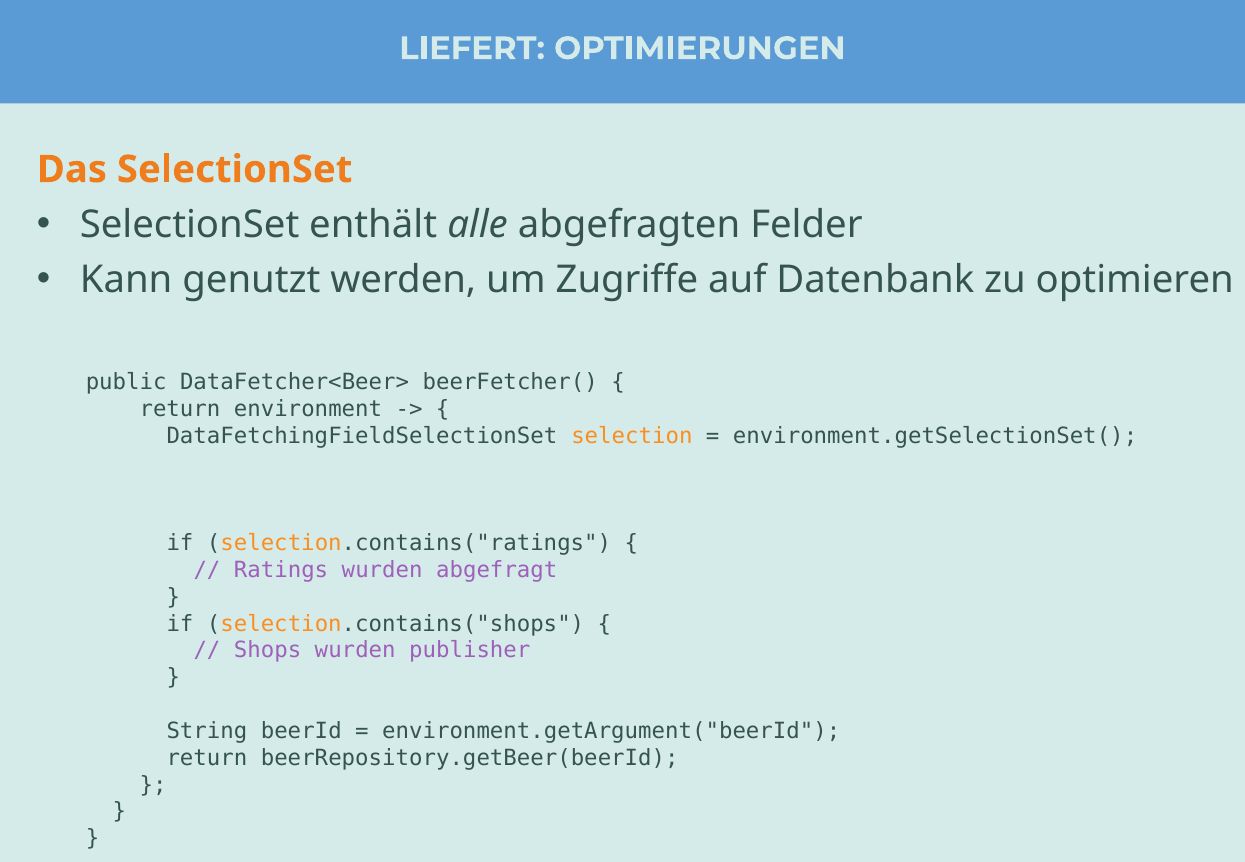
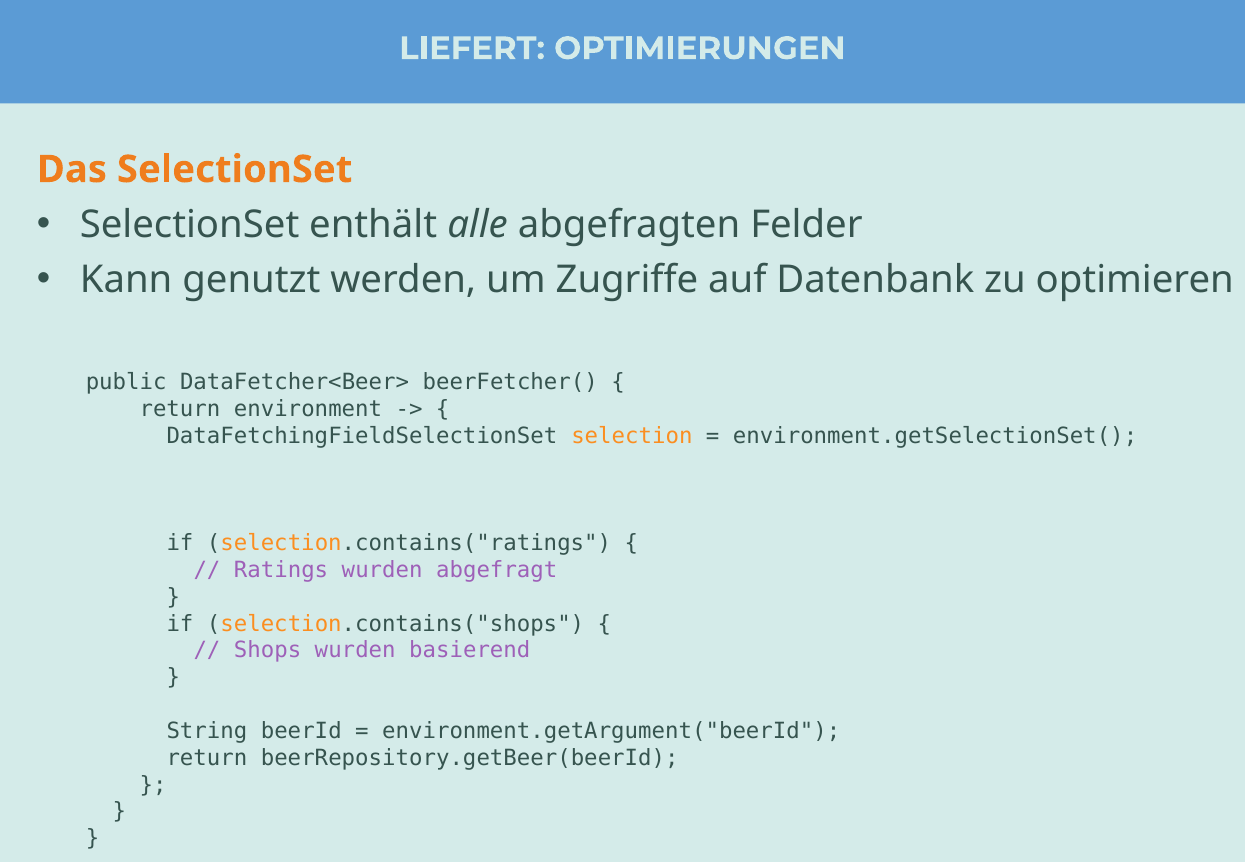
publisher: publisher -> basierend (470, 651)
